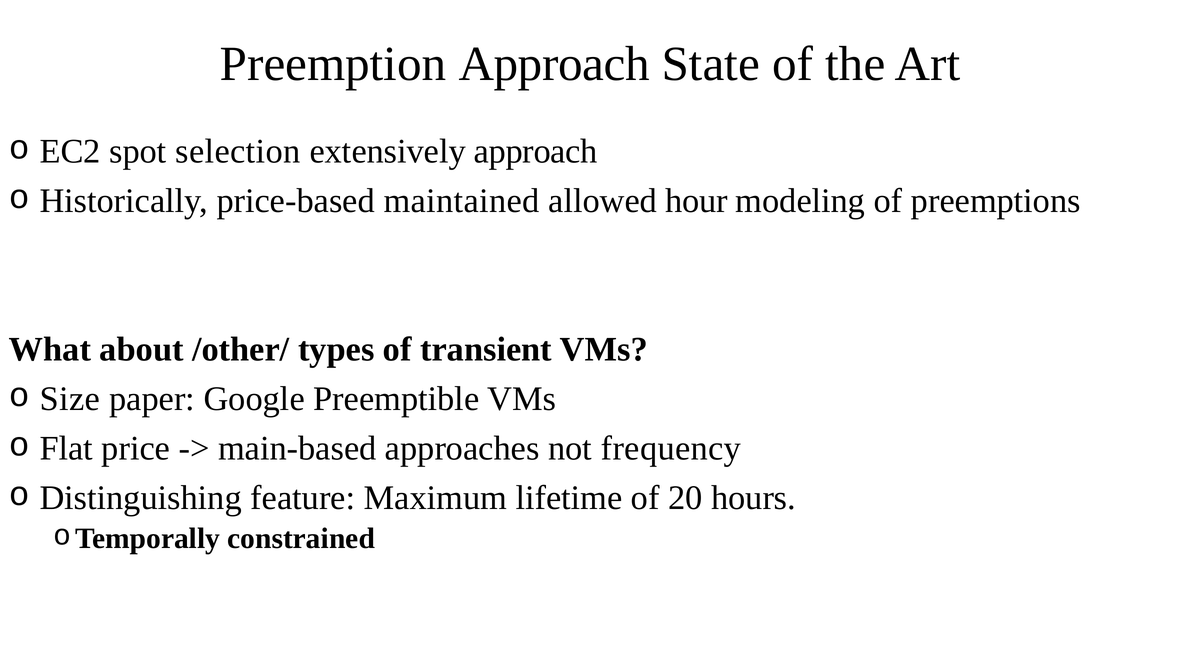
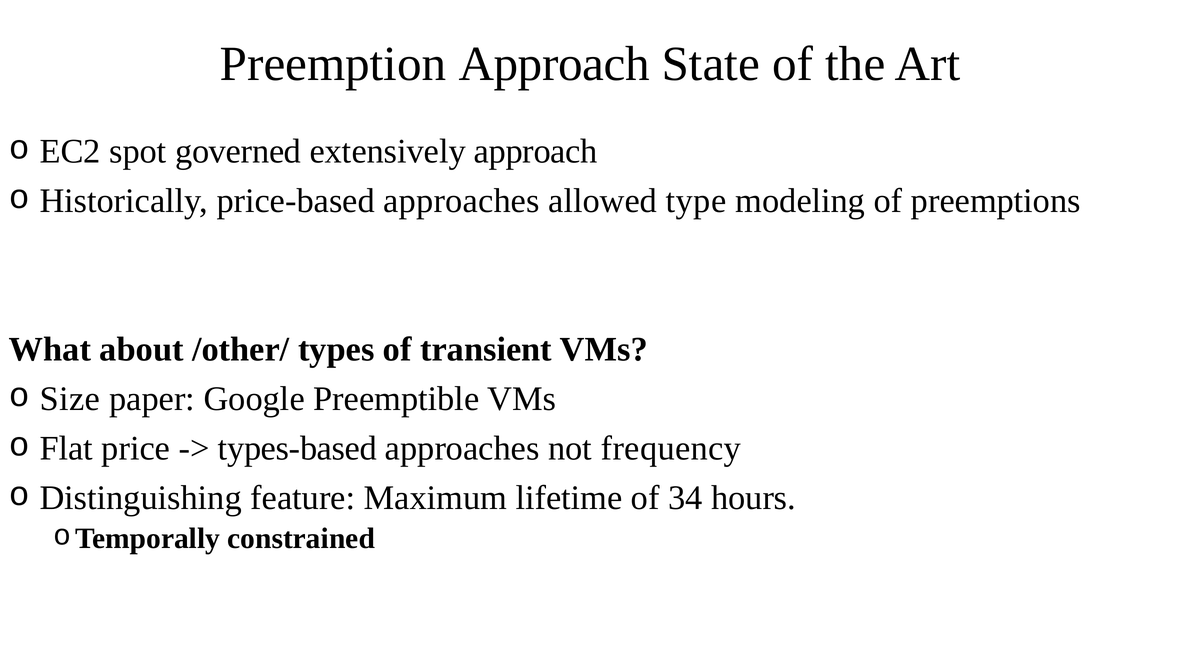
selection: selection -> governed (238, 151)
price-based maintained: maintained -> approaches (462, 201)
hour: hour -> type (696, 201)
main-based: main-based -> types-based (297, 449)
20: 20 -> 34 (685, 498)
